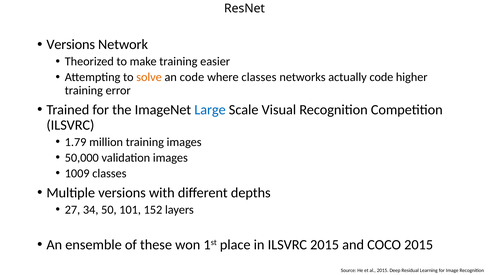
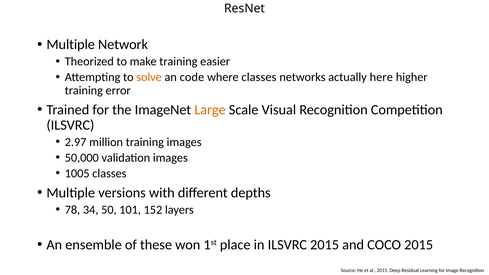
Versions: Versions -> Multiple (71, 45)
actually code: code -> here (381, 77)
Large colour: blue -> orange (210, 110)
1.79: 1.79 -> 2.97 (76, 142)
1009: 1009 -> 1005 (77, 173)
27: 27 -> 78 (72, 210)
